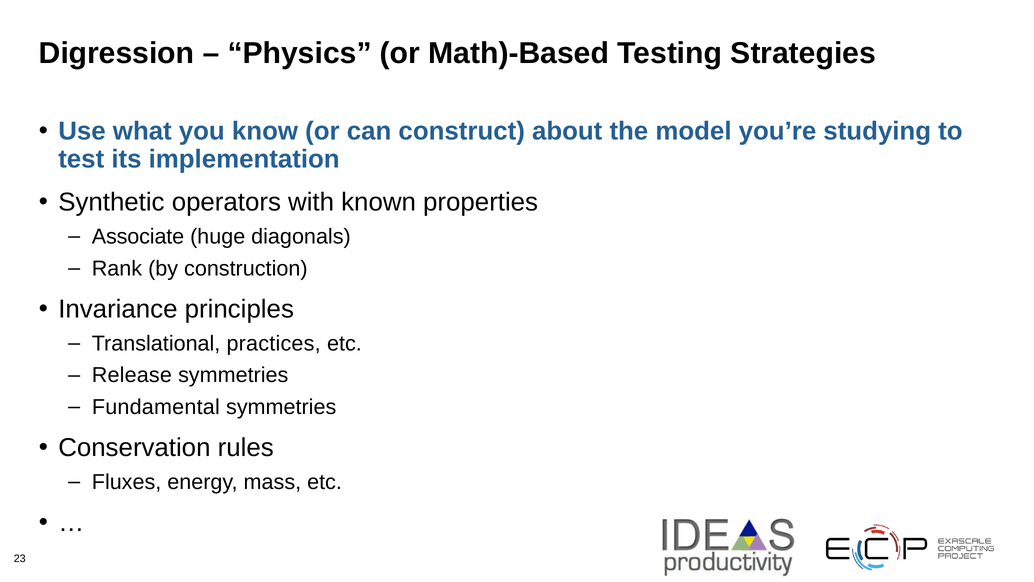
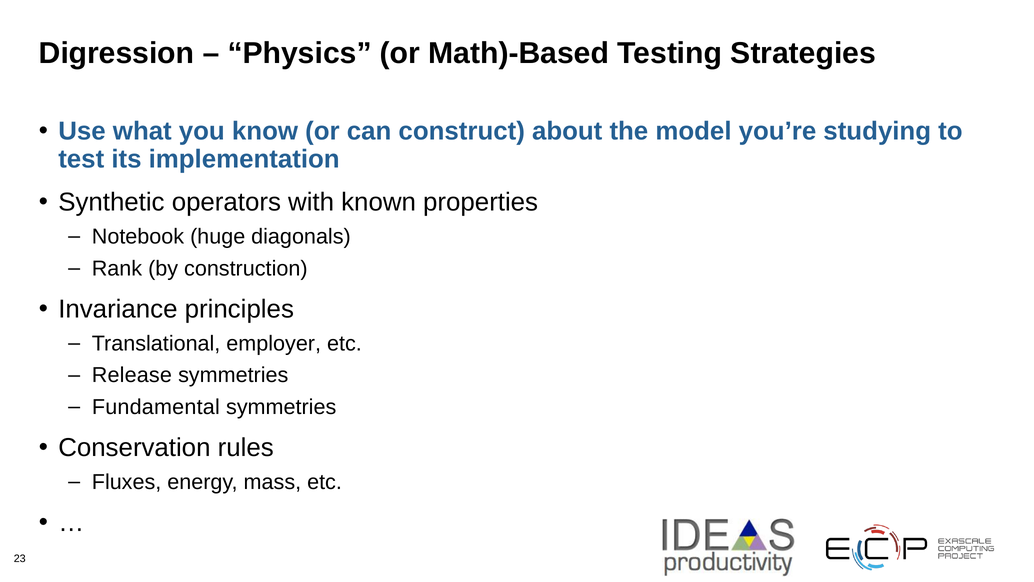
Associate: Associate -> Notebook (138, 237)
practices: practices -> employer (274, 343)
